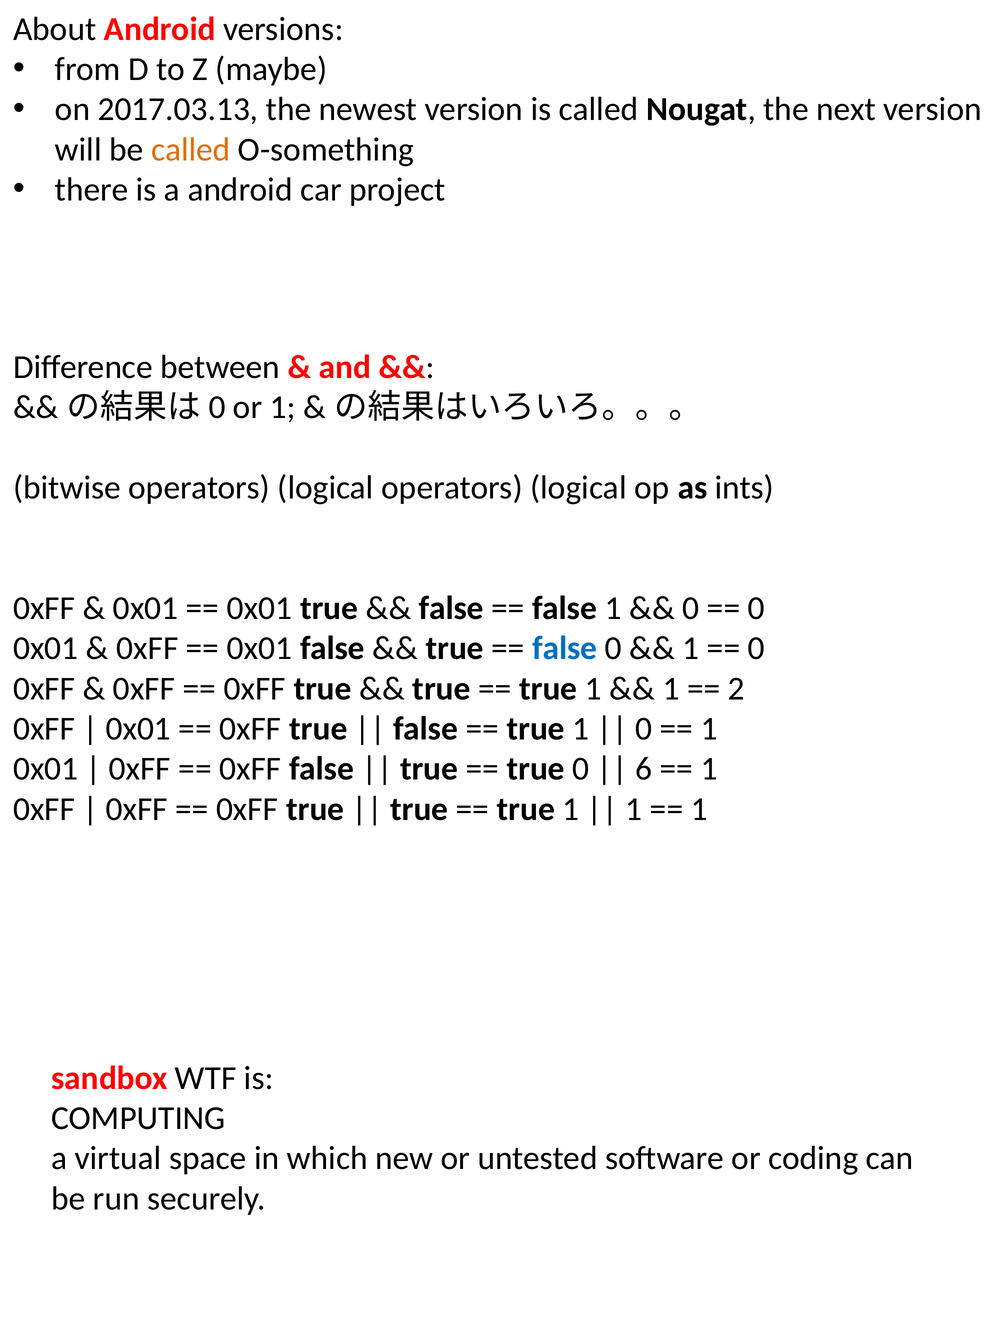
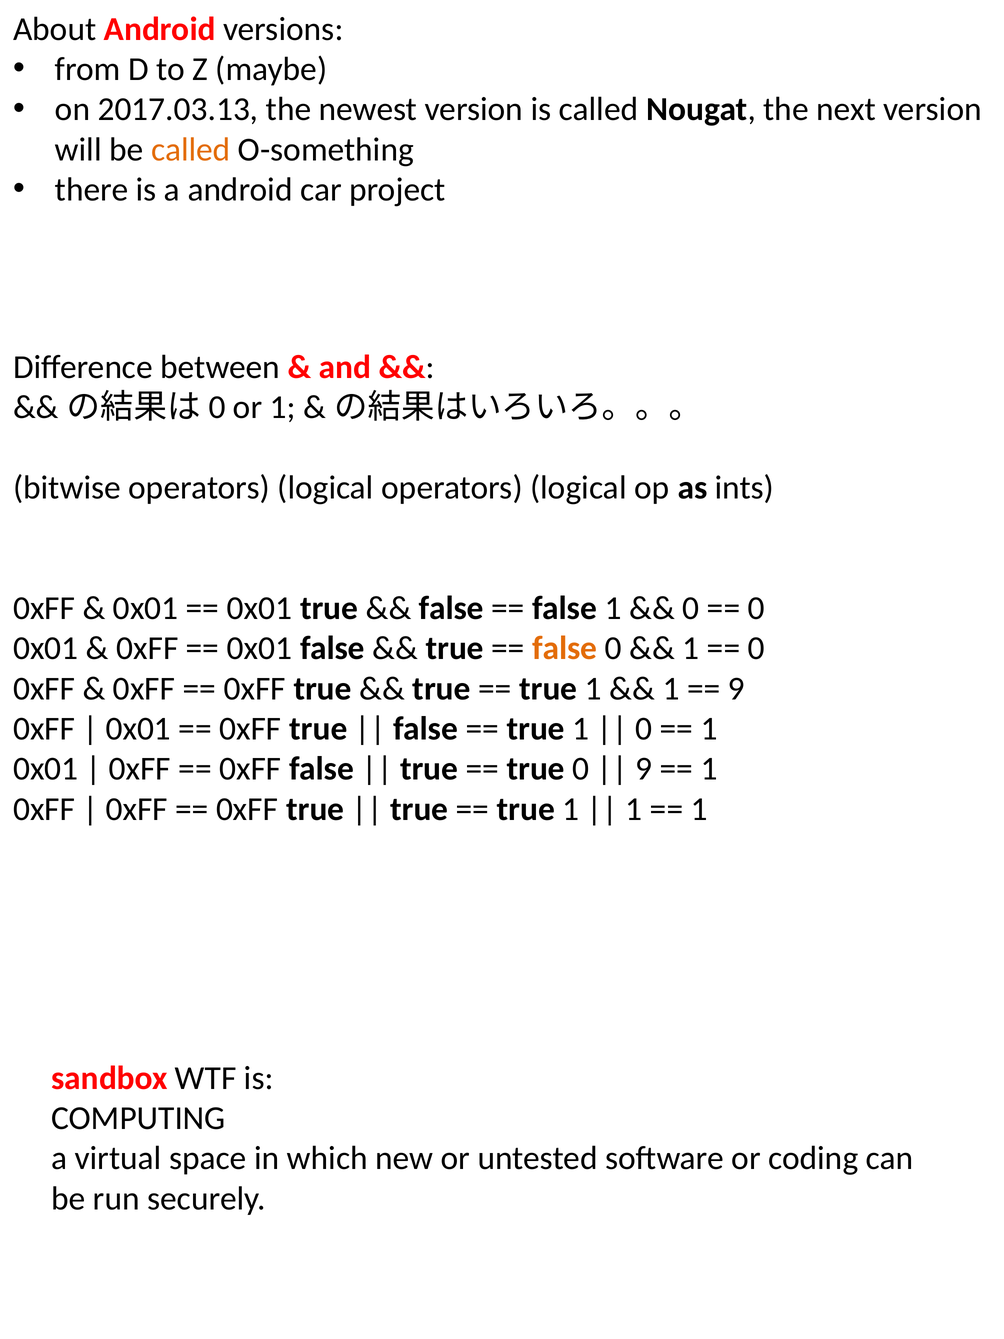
false colour: blue -> orange (565, 648)
2: 2 -> 9 (736, 688)
6: 6 -> 9 (644, 769)
